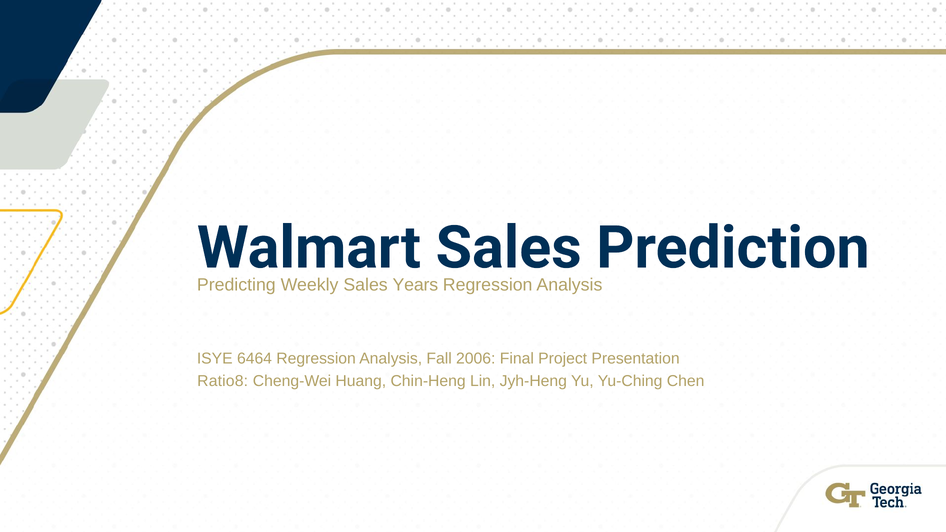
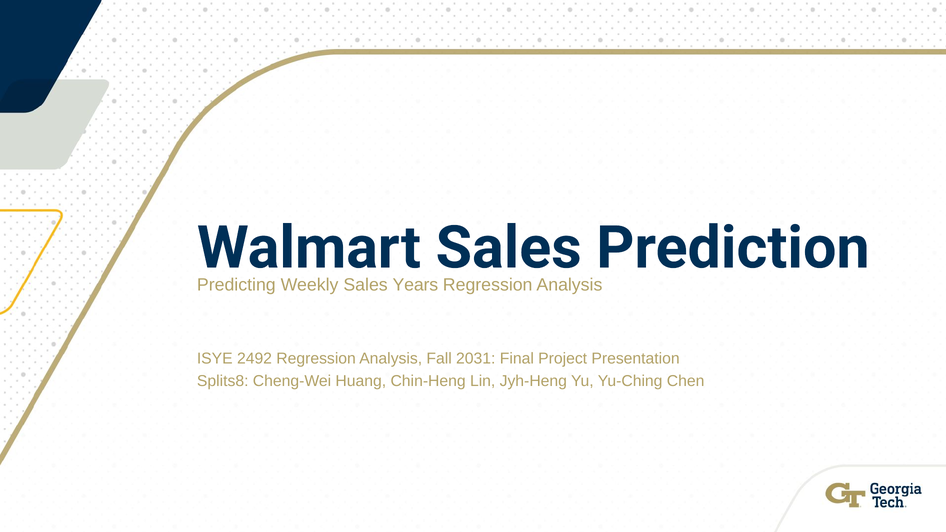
6464: 6464 -> 2492 (255, 359)
2006: 2006 -> 2031 (476, 359)
Ratio8: Ratio8 -> Splits8 (223, 381)
